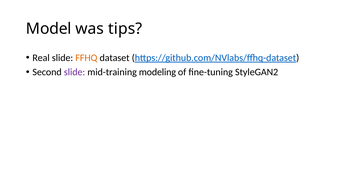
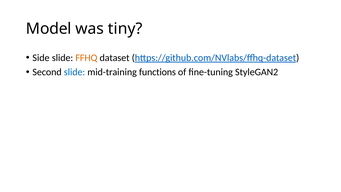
tips: tips -> tiny (125, 29)
Real: Real -> Side (41, 58)
slide colour: purple -> blue (75, 72)
modeling: modeling -> functions (157, 72)
